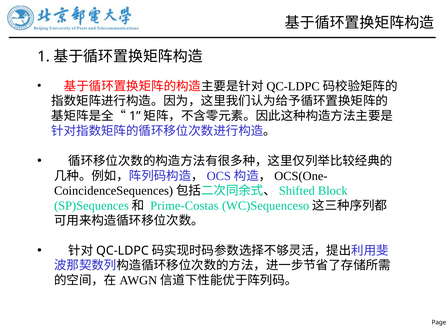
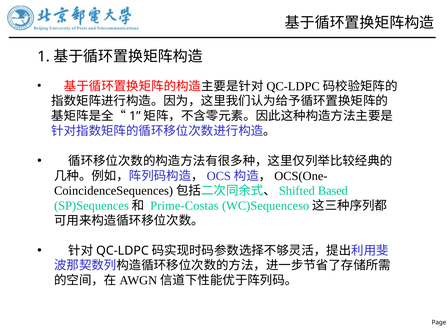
Block: Block -> Based (333, 191)
